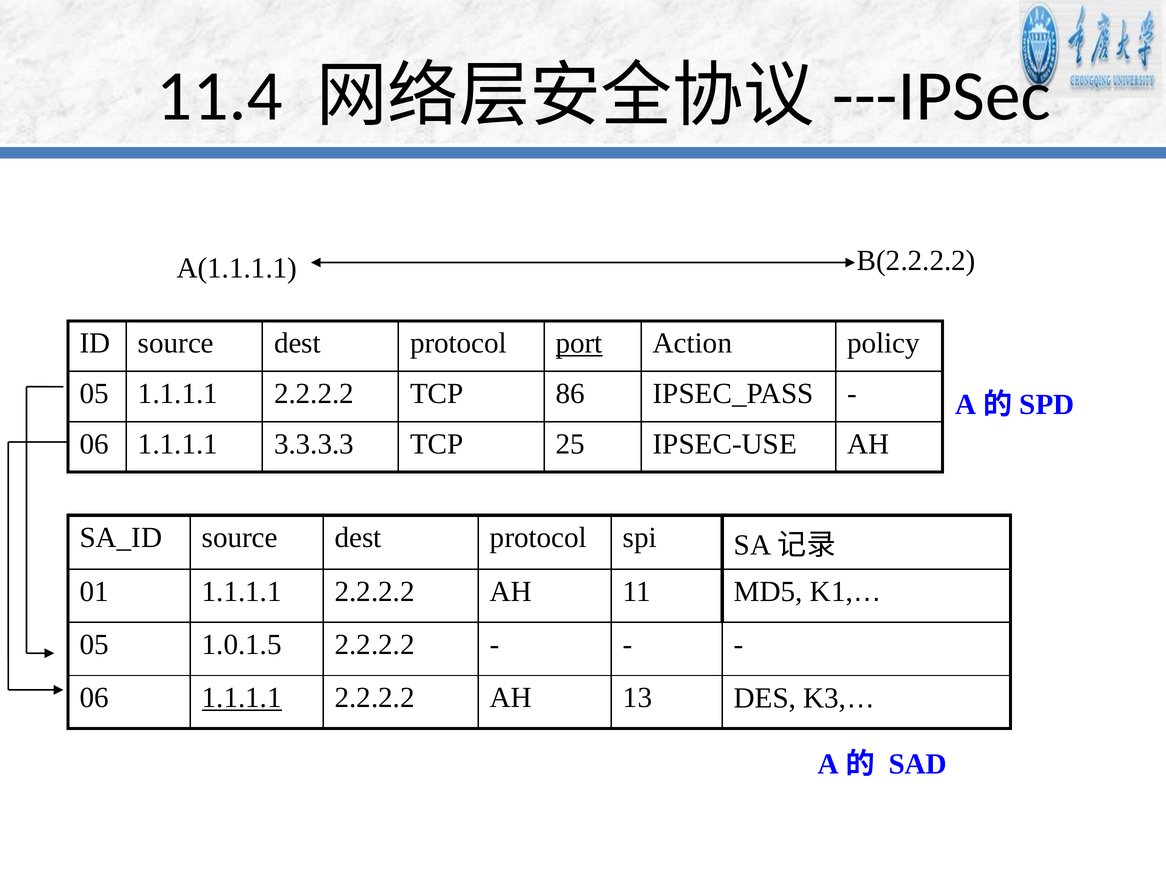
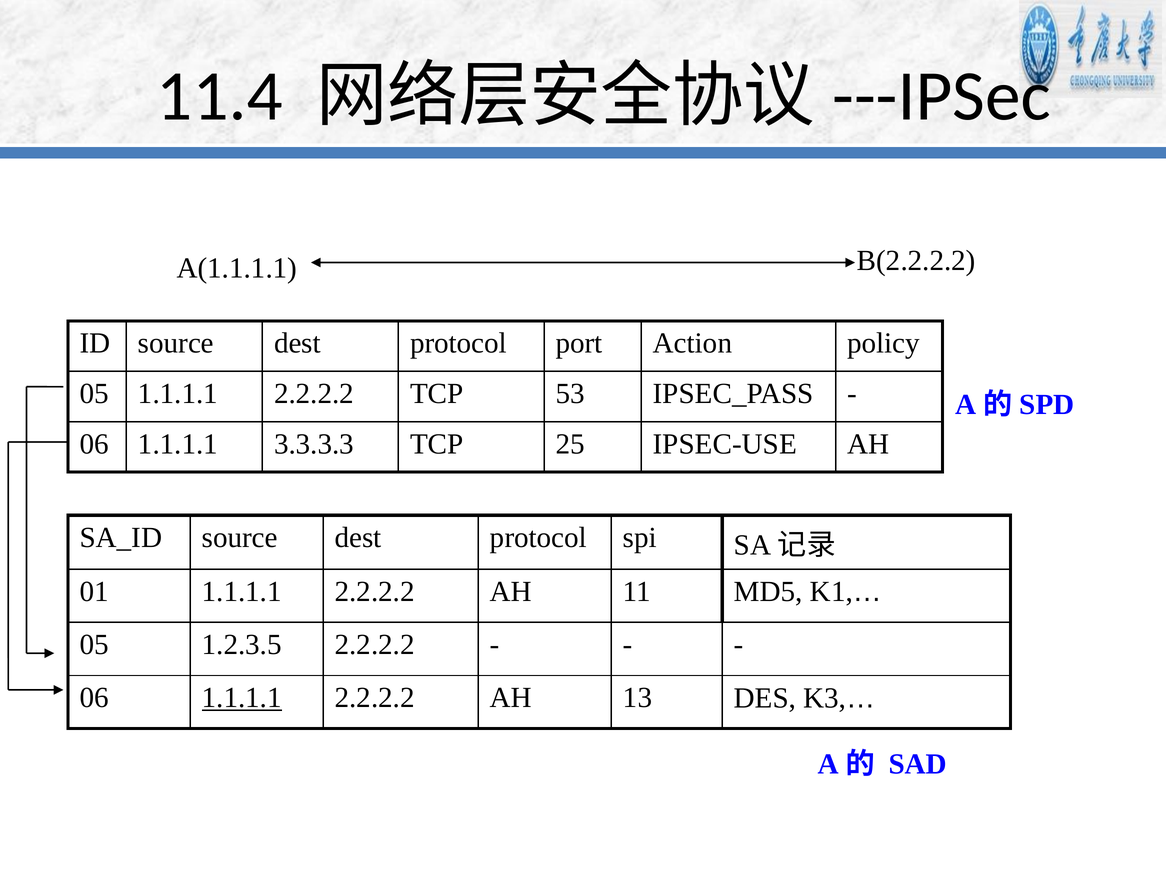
port underline: present -> none (579, 343)
86: 86 -> 53 (570, 393)
1.0.1.5: 1.0.1.5 -> 1.2.3.5 (242, 644)
